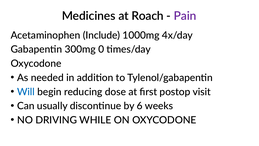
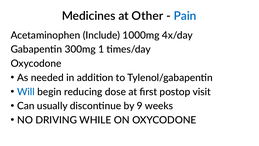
Roach: Roach -> Other (147, 16)
Pain colour: purple -> blue (185, 16)
0: 0 -> 1 (101, 49)
6: 6 -> 9 (140, 106)
